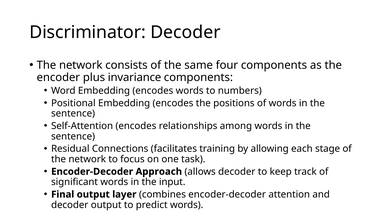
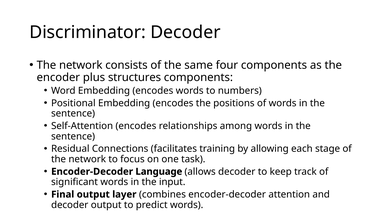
invariance: invariance -> structures (135, 77)
Approach: Approach -> Language (159, 172)
